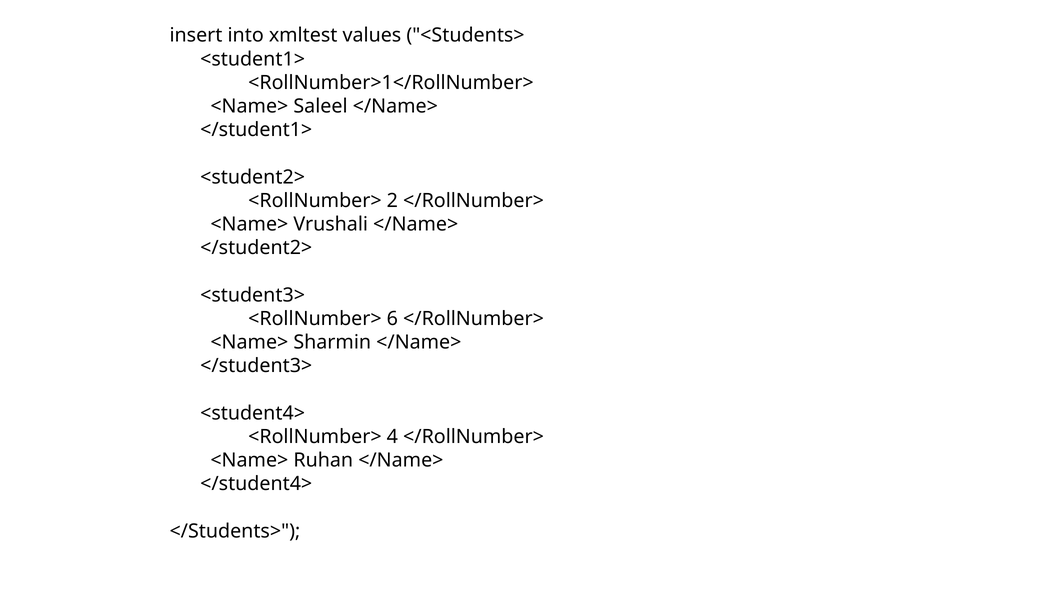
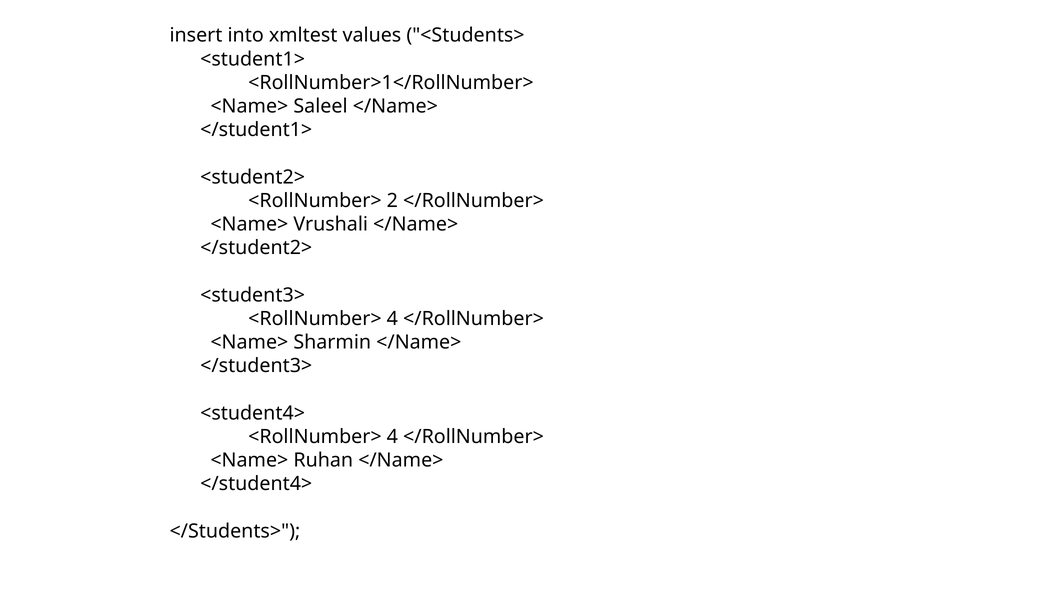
6: 6 -> 4 (392, 319)
